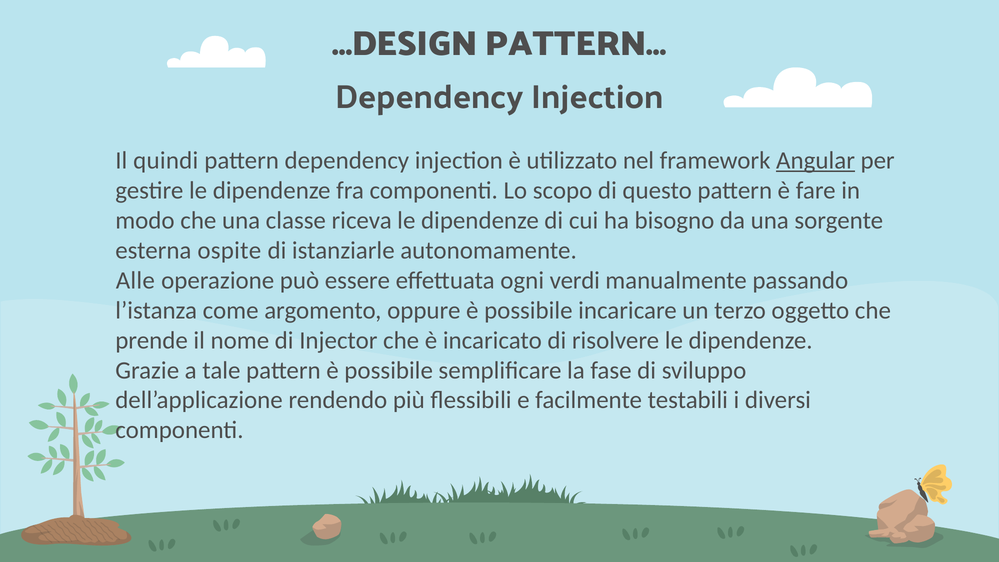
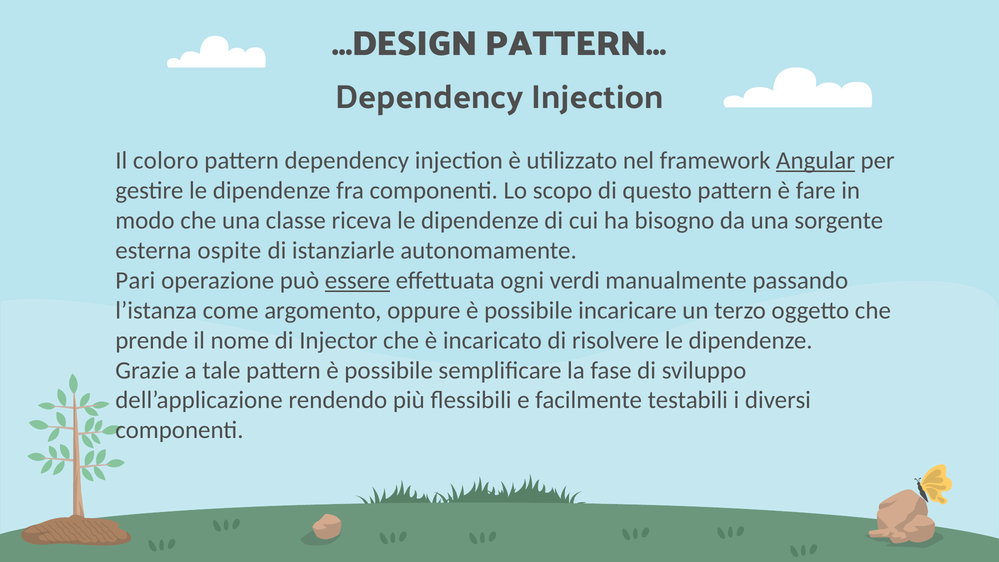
quindi: quindi -> coloro (166, 160)
Alle: Alle -> Pari (135, 280)
essere underline: none -> present (357, 280)
